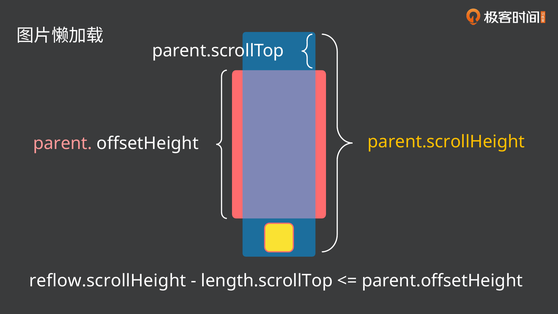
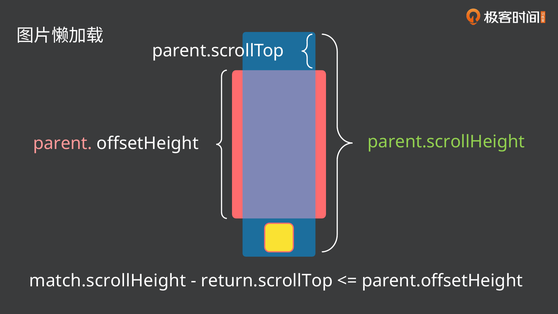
parent.scrollHeight colour: yellow -> light green (446, 142)
reflow.scrollHeight: reflow.scrollHeight -> match.scrollHeight (108, 281)
length.scrollTop: length.scrollTop -> return.scrollTop (267, 281)
